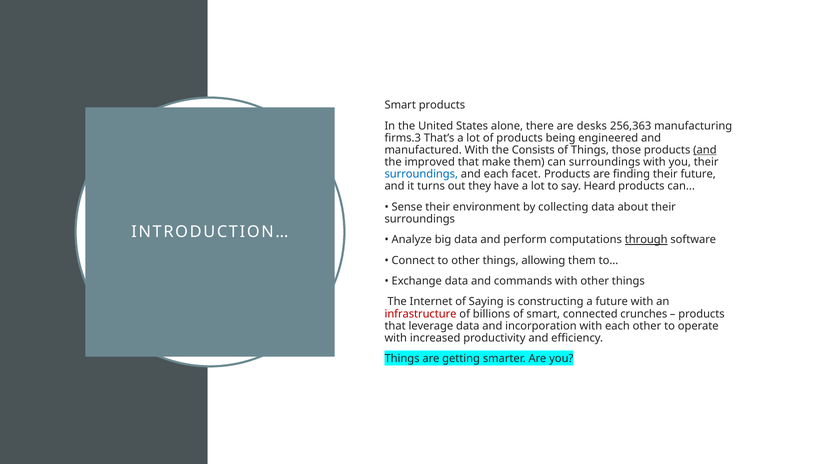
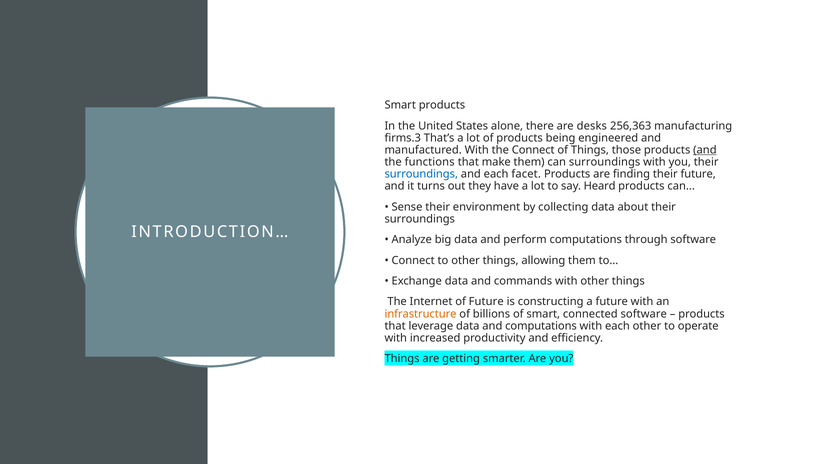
the Consists: Consists -> Connect (533, 150)
improved: improved -> functions (430, 162)
through underline: present -> none (646, 240)
of Saying: Saying -> Future (486, 302)
infrastructure colour: red -> orange (421, 314)
connected crunches: crunches -> software (644, 314)
and incorporation: incorporation -> computations (541, 326)
